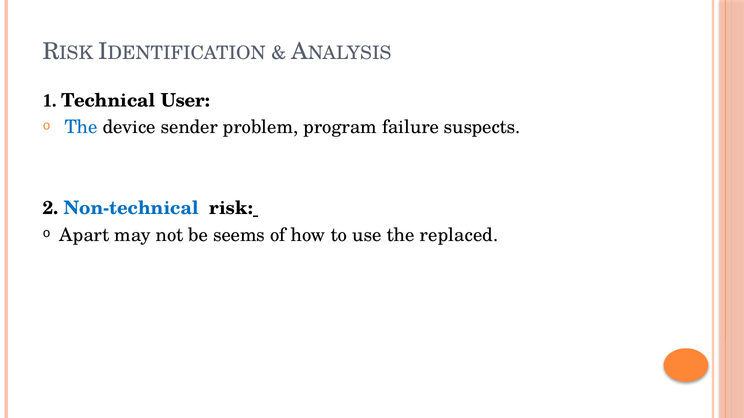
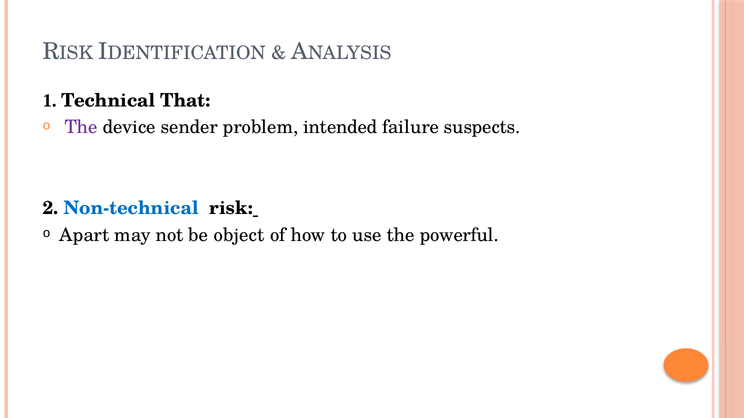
User: User -> That (185, 101)
The colour: blue -> purple (81, 127)
program: program -> intended (340, 127)
seems: seems -> object (239, 235)
replaced: replaced -> powerful (459, 235)
